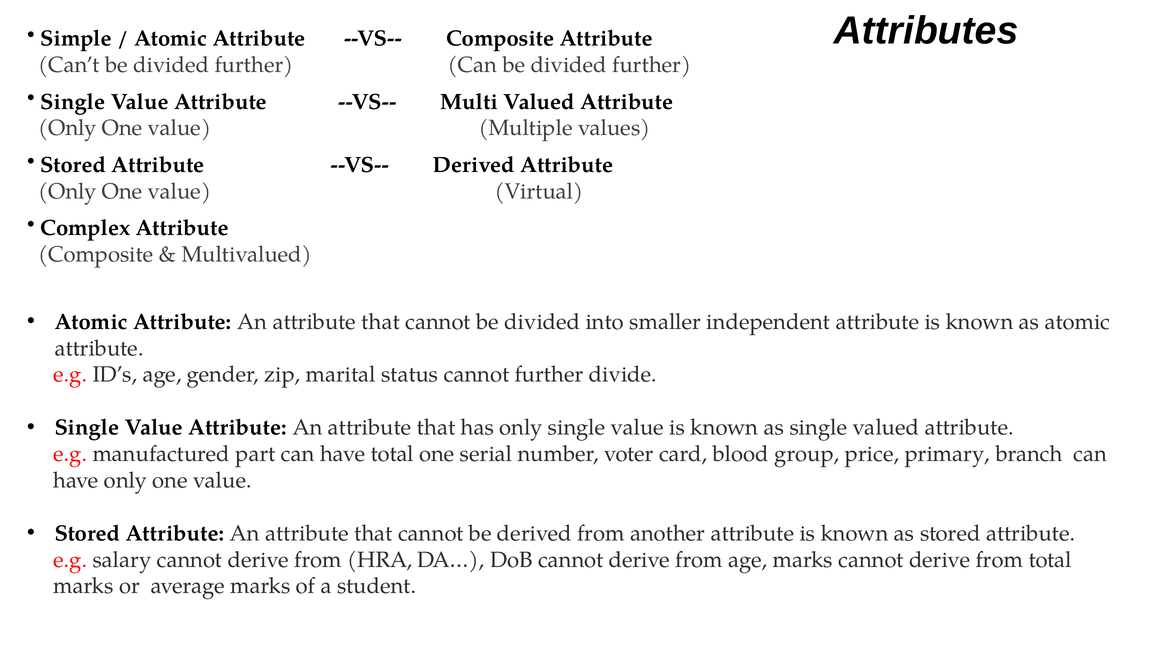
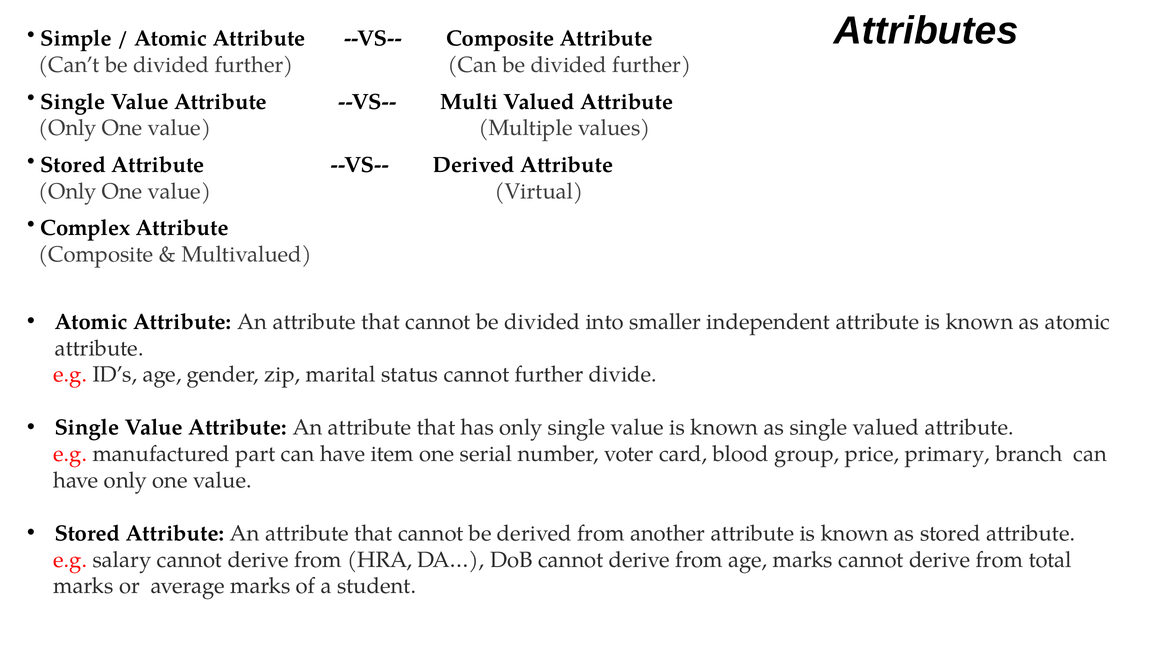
have total: total -> item (392, 454)
